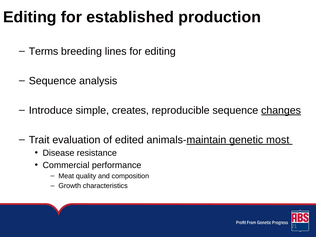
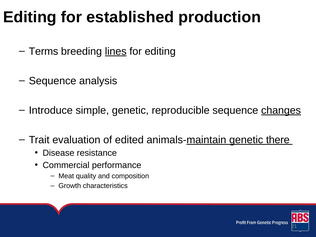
lines underline: none -> present (116, 51)
simple creates: creates -> genetic (130, 110)
most: most -> there (278, 140)
